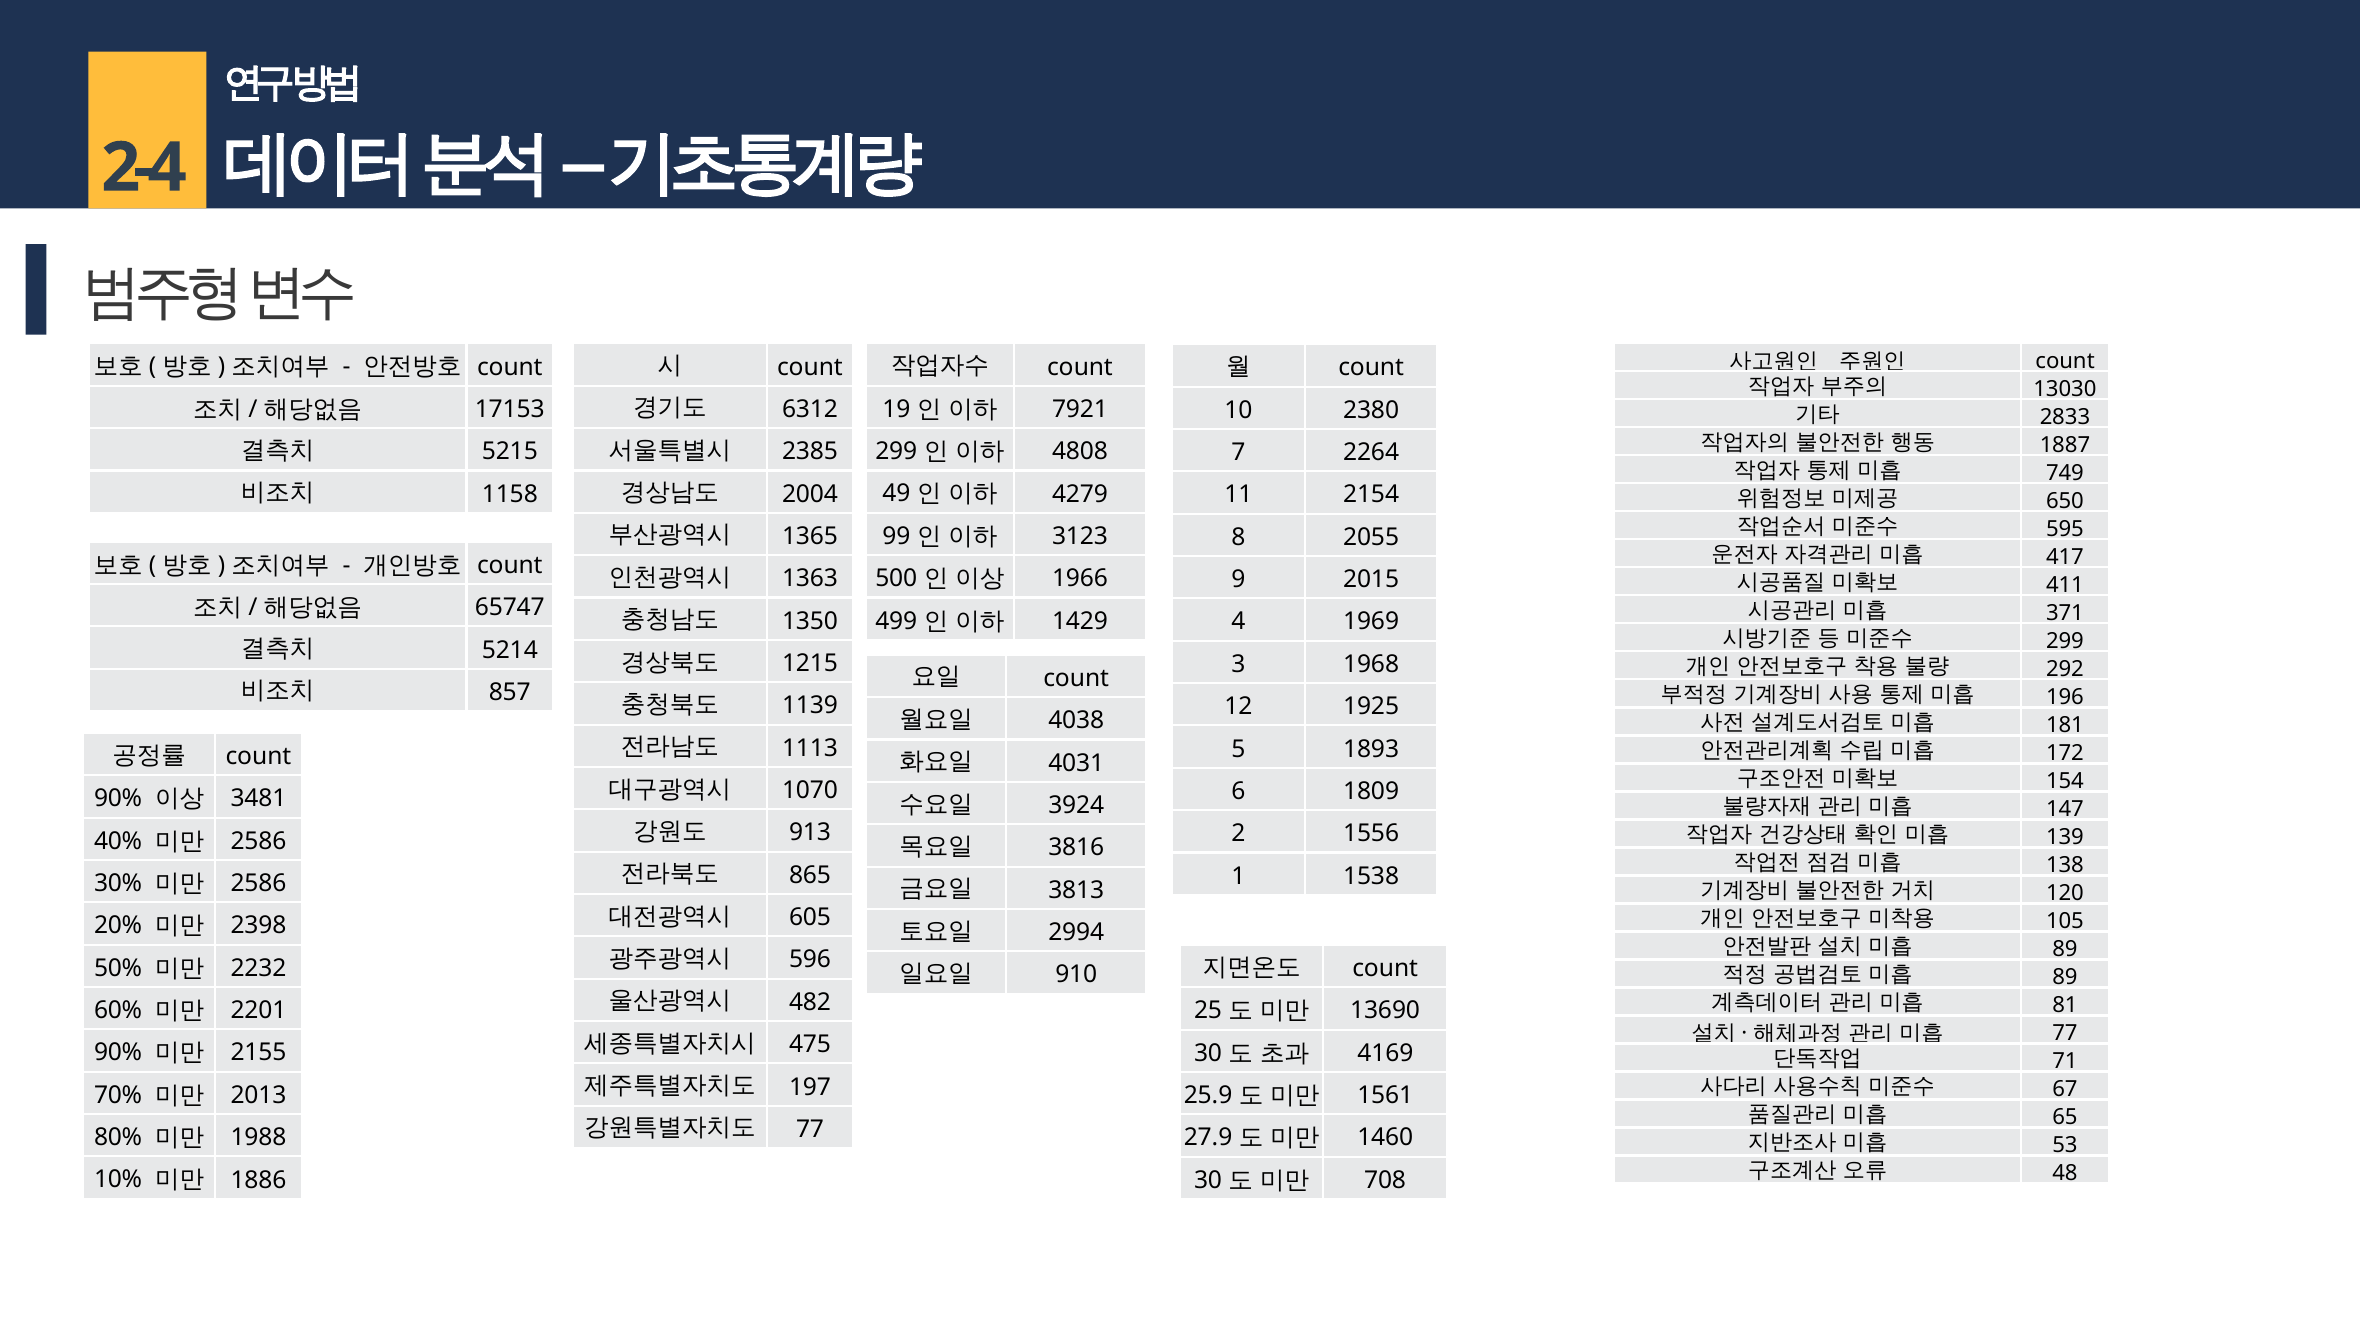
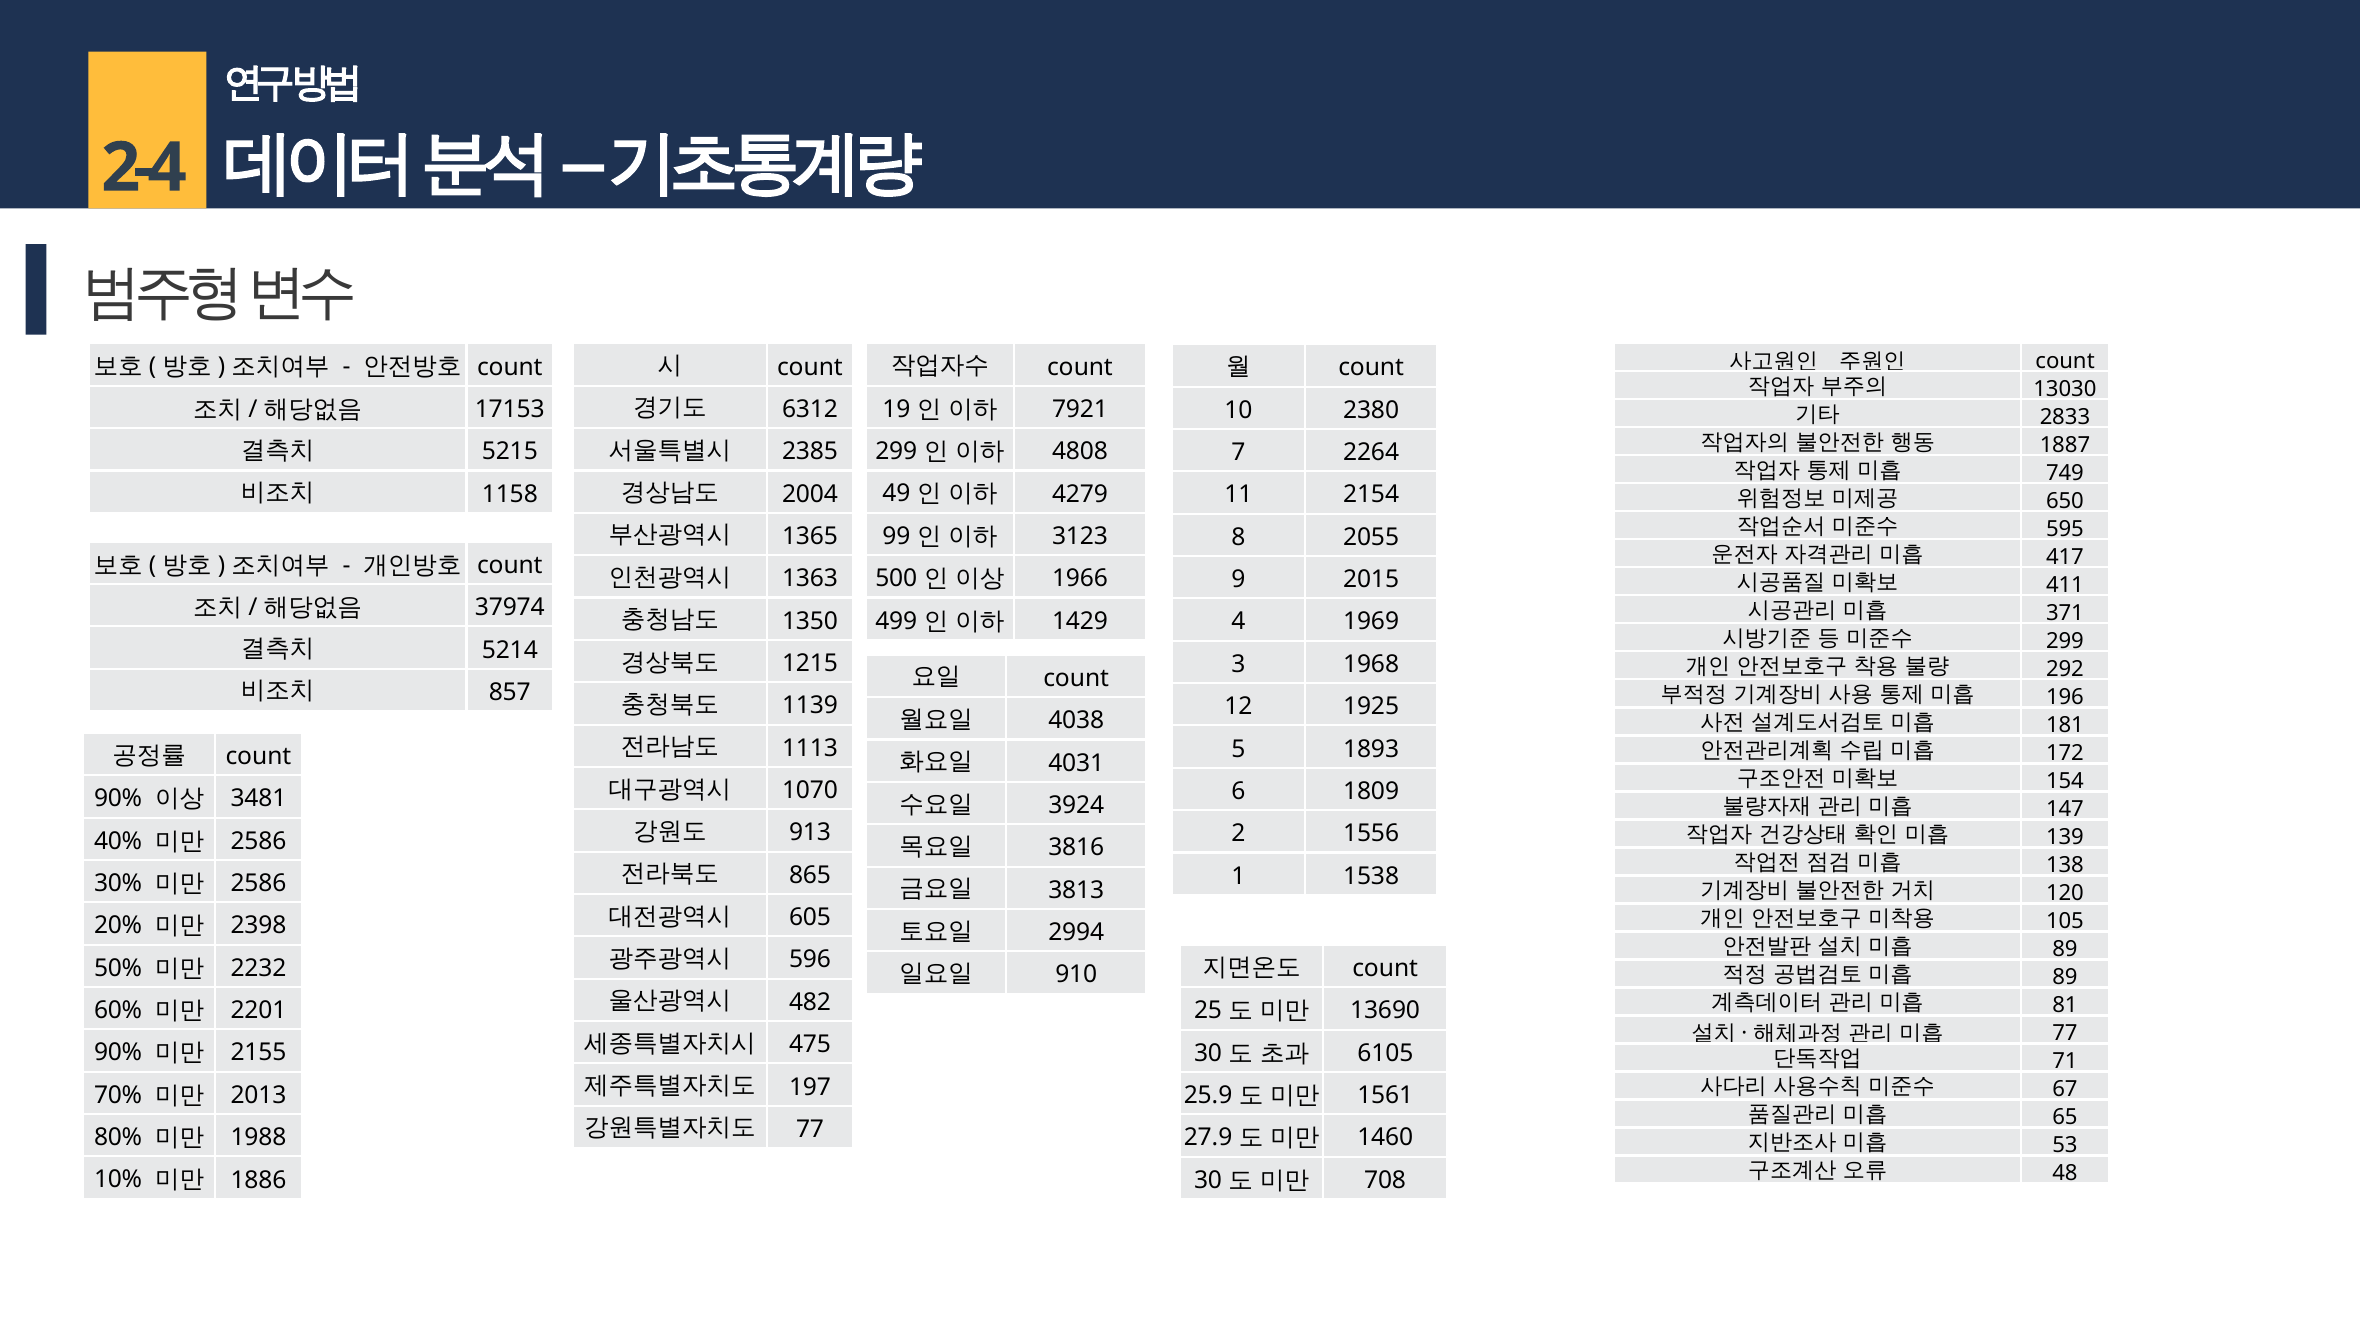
65747: 65747 -> 37974 (510, 608)
4169: 4169 -> 6105 (1385, 1053)
